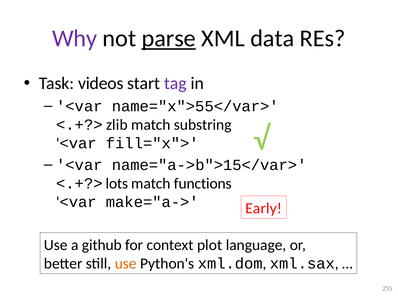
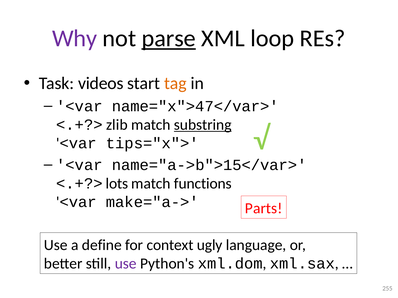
data: data -> loop (272, 39)
tag colour: purple -> orange (175, 83)
name="x">55</var>: name="x">55</var> -> name="x">47</var> (195, 106)
substring underline: none -> present (203, 125)
fill="x">: fill="x"> -> tips="x"> (152, 144)
Early: Early -> Parts (264, 209)
github: github -> define (102, 245)
plot: plot -> ugly (210, 245)
use colour: orange -> purple (126, 264)
